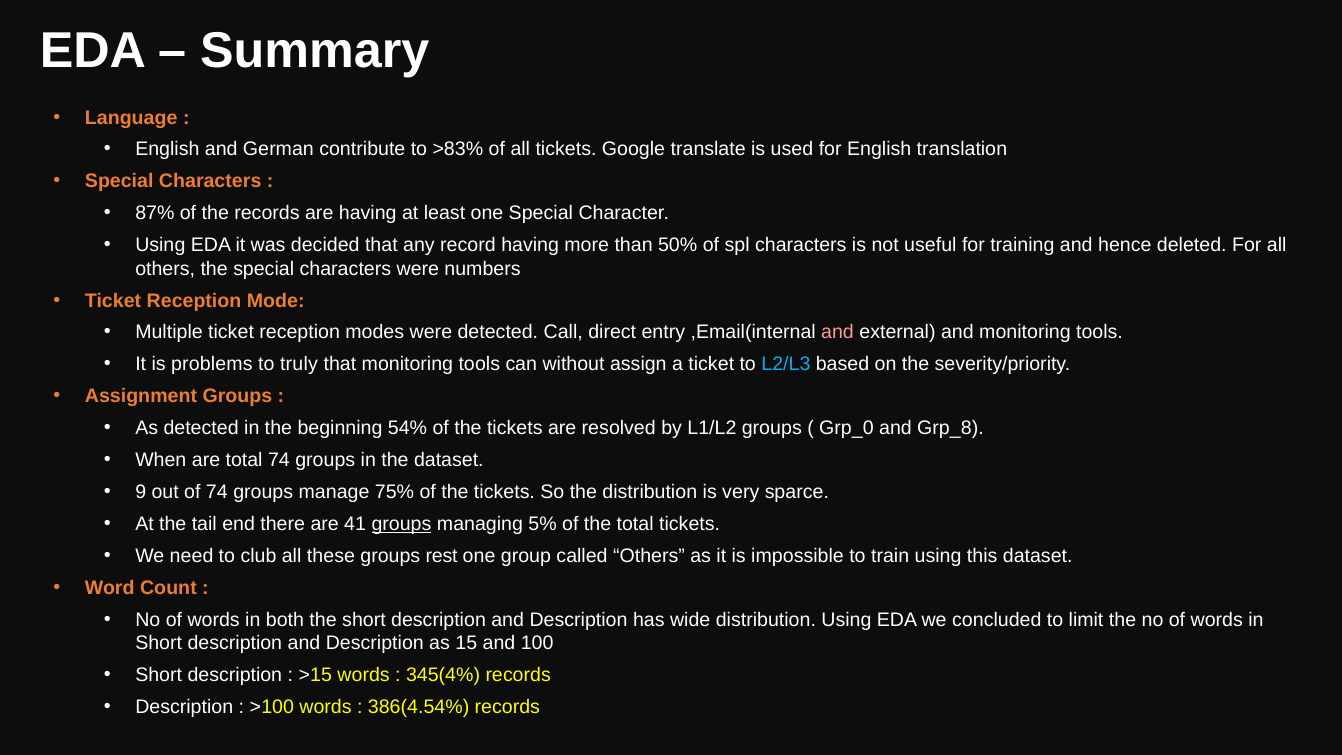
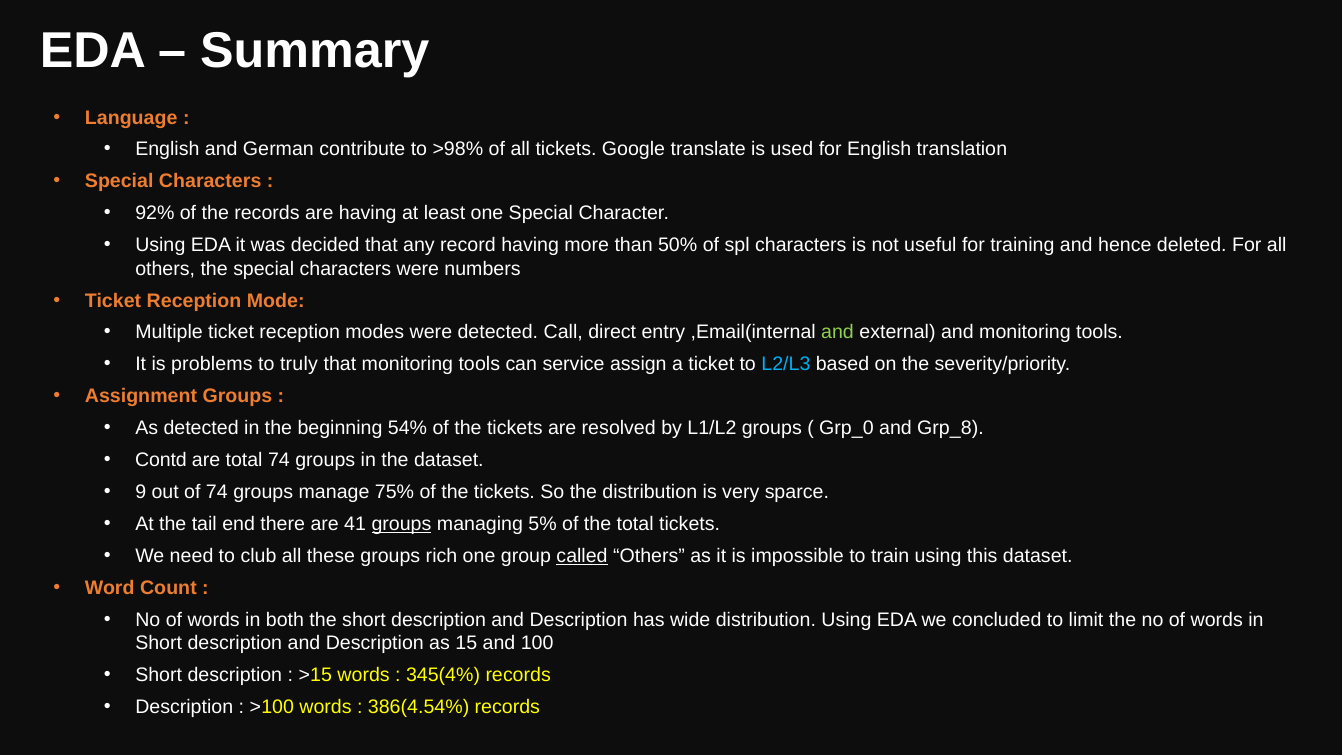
>83%: >83% -> >98% (458, 149)
87%: 87% -> 92% (155, 213)
and colour: pink -> light green (838, 332)
without: without -> service (574, 364)
When: When -> Contd (161, 460)
rest: rest -> rich (442, 556)
called underline: none -> present (582, 556)
